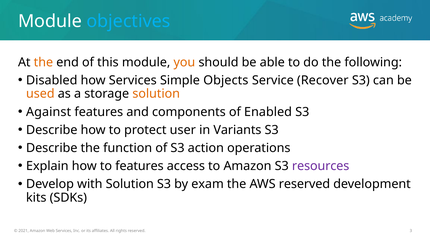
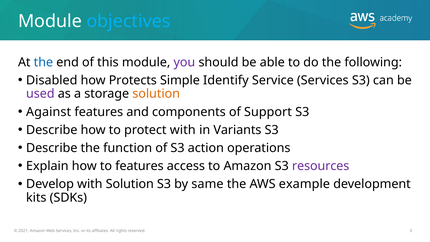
the colour: orange -> blue (43, 62)
you colour: orange -> purple (184, 62)
how Services: Services -> Protects (133, 80)
Objects: Objects -> Identify (226, 80)
Service Recover: Recover -> Services (323, 80)
used colour: orange -> purple (40, 94)
Enabled: Enabled -> Support (268, 112)
protect user: user -> with (183, 130)
exam: exam -> same (207, 184)
AWS reserved: reserved -> example (304, 184)
